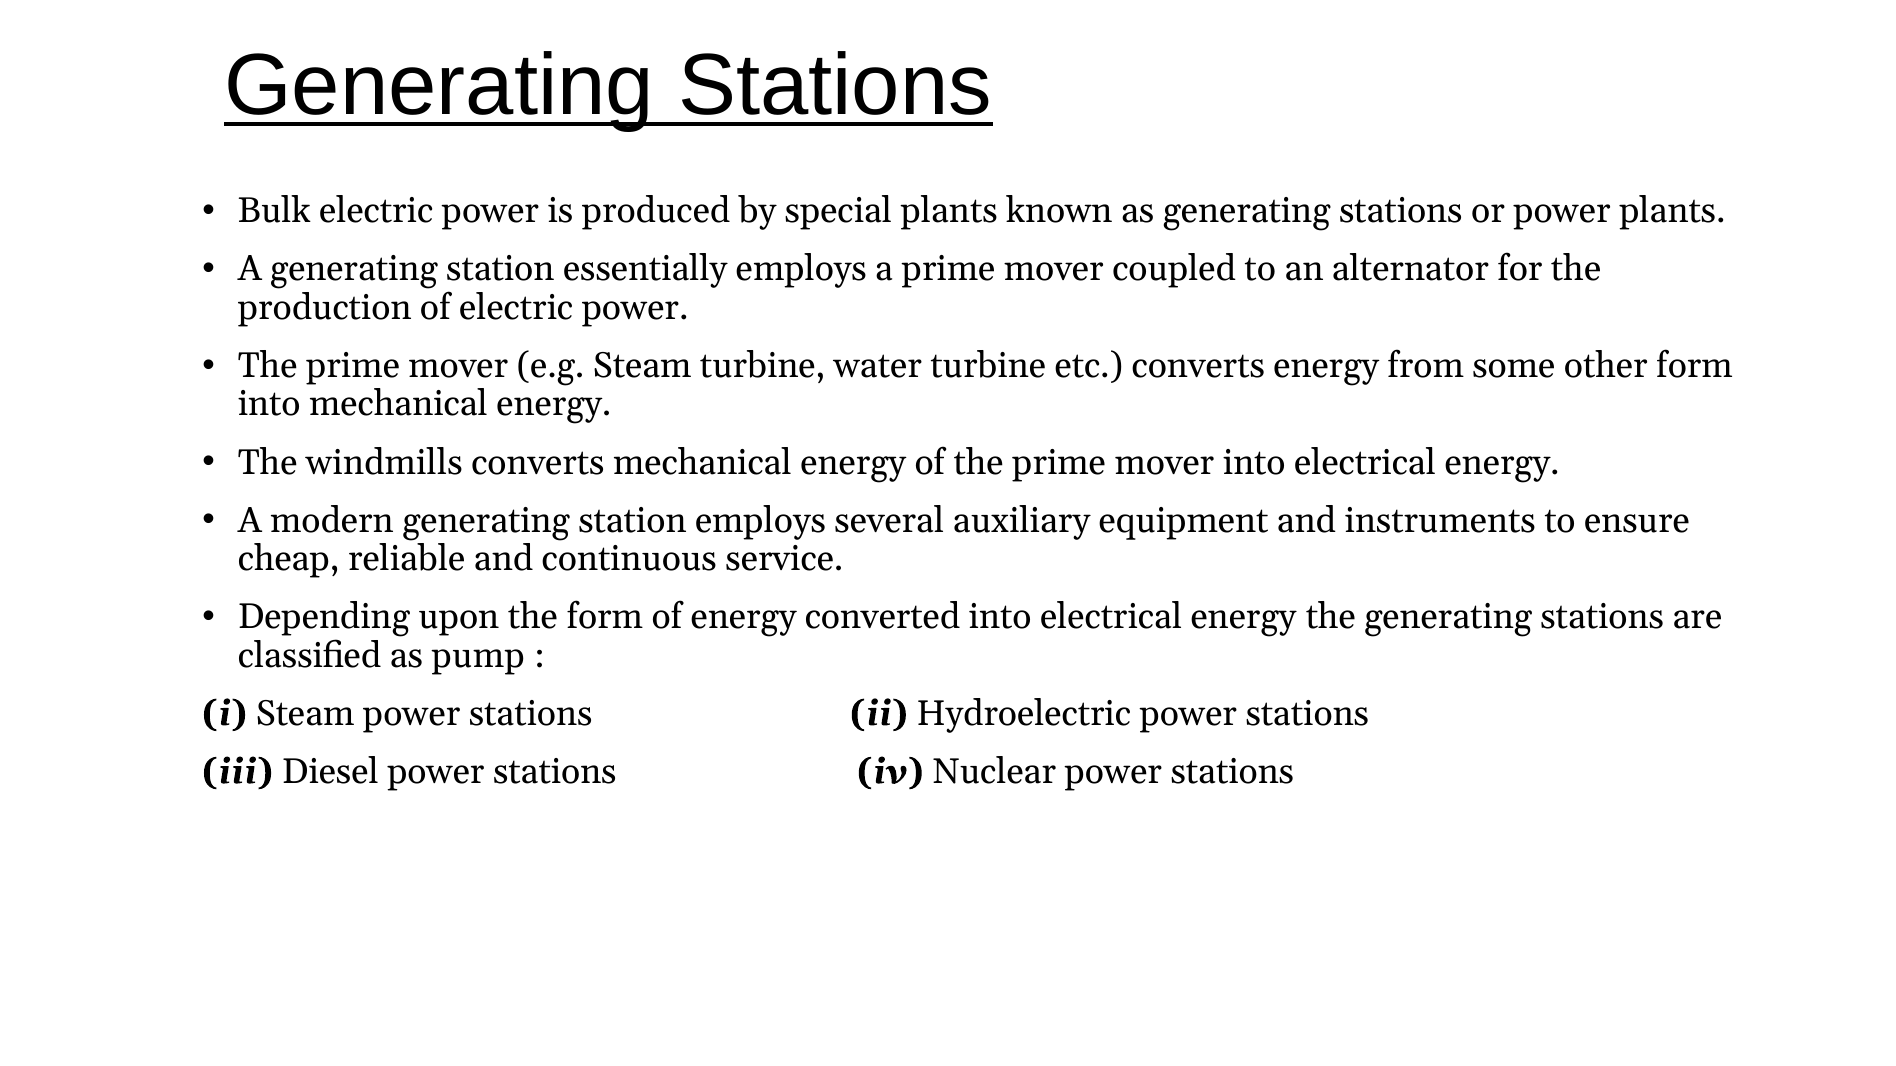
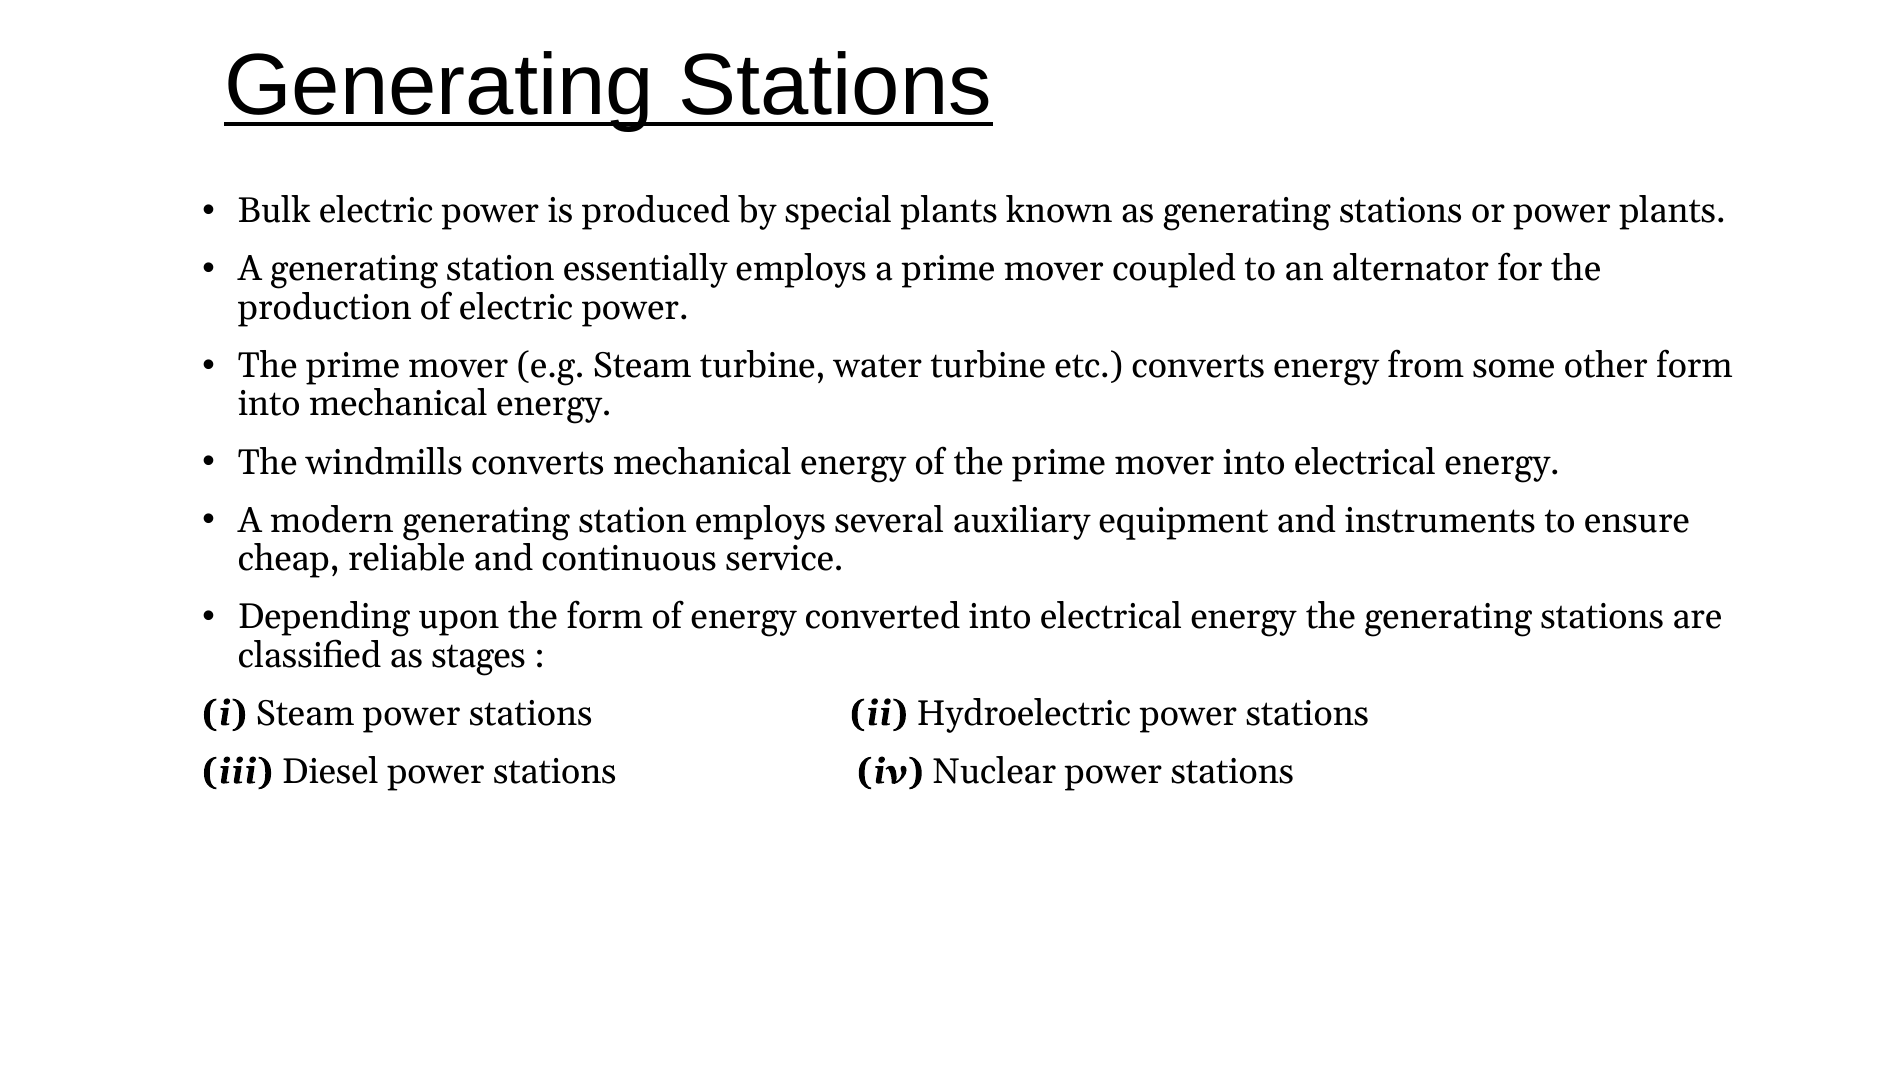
pump: pump -> stages (479, 656)
